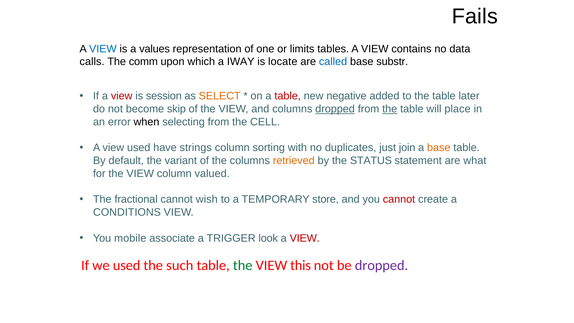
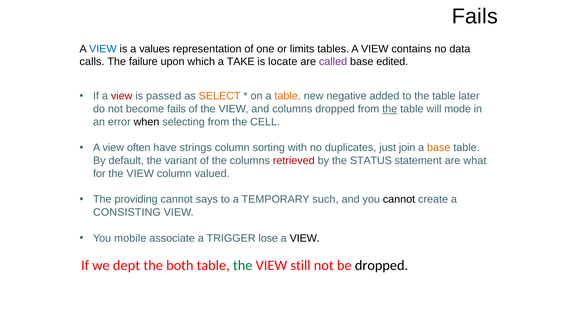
comm: comm -> failure (143, 62)
IWAY: IWAY -> TAKE (241, 62)
called colour: blue -> purple (333, 62)
substr: substr -> edited (392, 62)
session: session -> passed (164, 96)
table colour: red -> orange (288, 96)
become skip: skip -> fails (176, 109)
dropped underline: present -> none (335, 109)
place: place -> mode (458, 109)
view used: used -> often (139, 148)
retrieved colour: orange -> red (294, 161)
fractional: fractional -> providing (136, 199)
wish: wish -> says (207, 199)
store: store -> such (325, 199)
cannot colour: red -> black (399, 199)
CONDITIONS: CONDITIONS -> CONSISTING (127, 212)
look: look -> lose (268, 238)
VIEW colour: red -> black (305, 238)
we used: used -> dept (127, 265)
such: such -> both (180, 265)
this: this -> still (301, 265)
dropped colour: purple -> black (381, 265)
